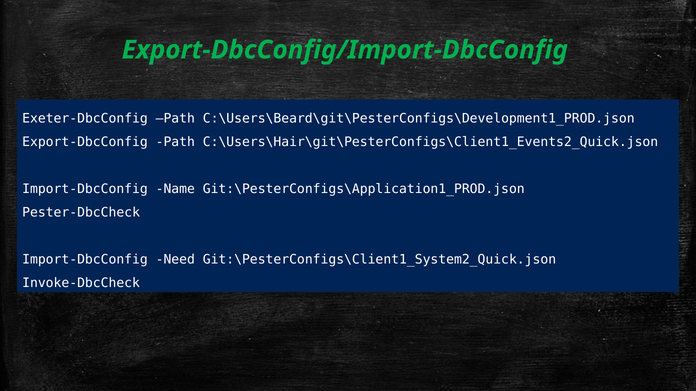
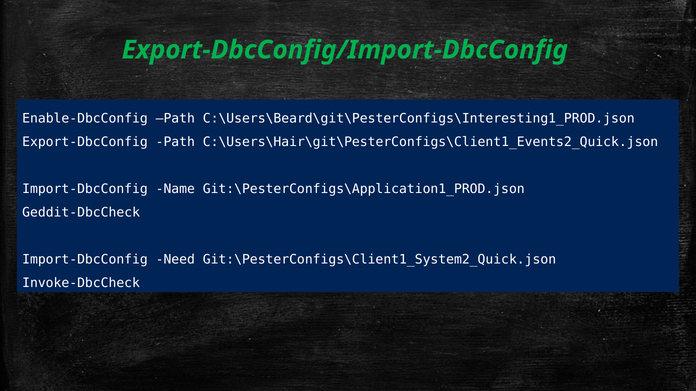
Exeter-DbcConfig: Exeter-DbcConfig -> Enable-DbcConfig (85, 119)
C:\Users\Beard\git\PesterConfigs\Development1_PROD.json: C:\Users\Beard\git\PesterConfigs\Development1_PROD.json -> C:\Users\Beard\git\PesterConfigs\Interesting1_PROD.json (419, 119)
Pester-DbcCheck: Pester-DbcCheck -> Geddit-DbcCheck (81, 213)
